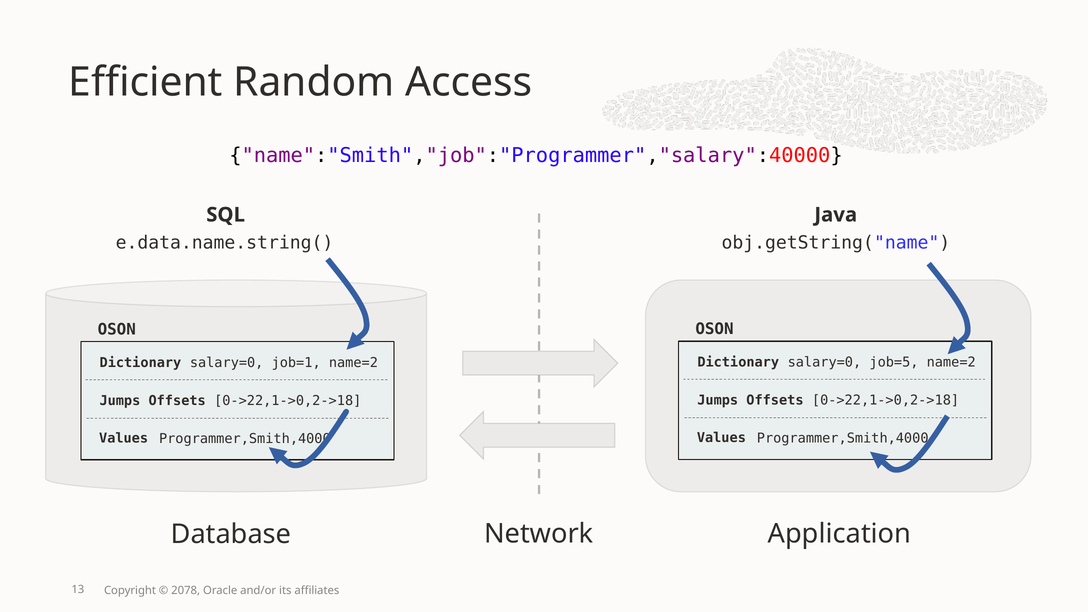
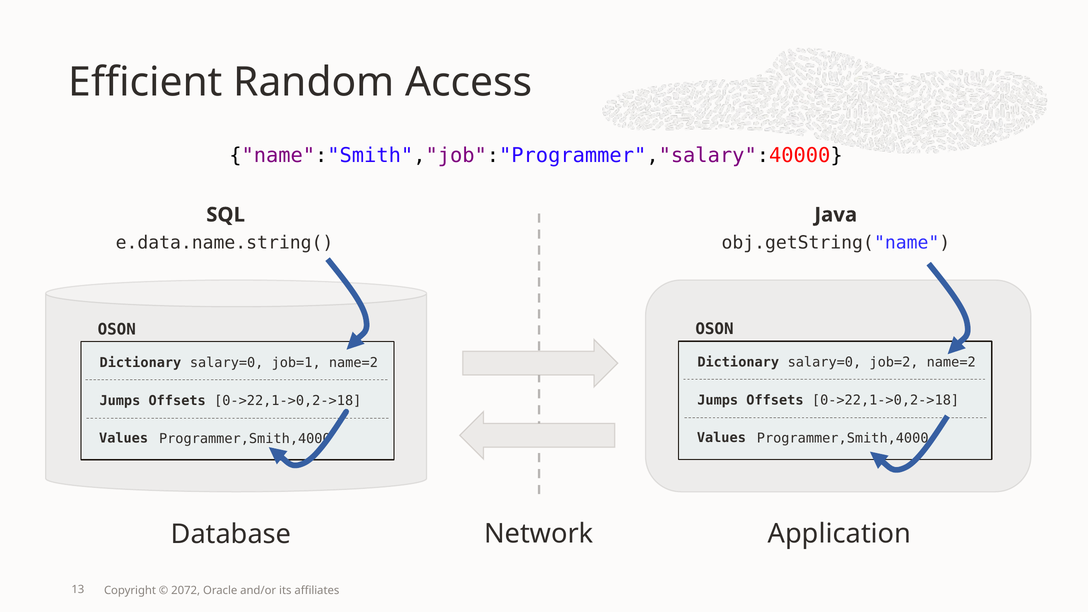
job=5: job=5 -> job=2 (894, 362)
2078: 2078 -> 2072 (186, 590)
